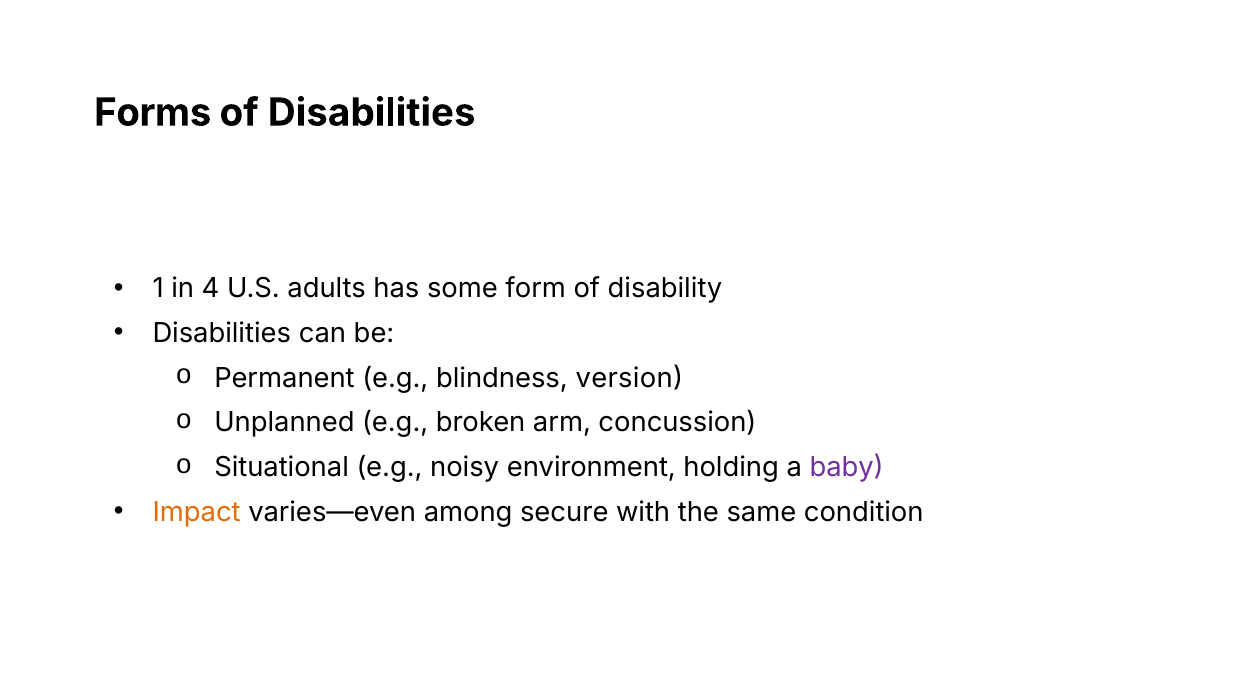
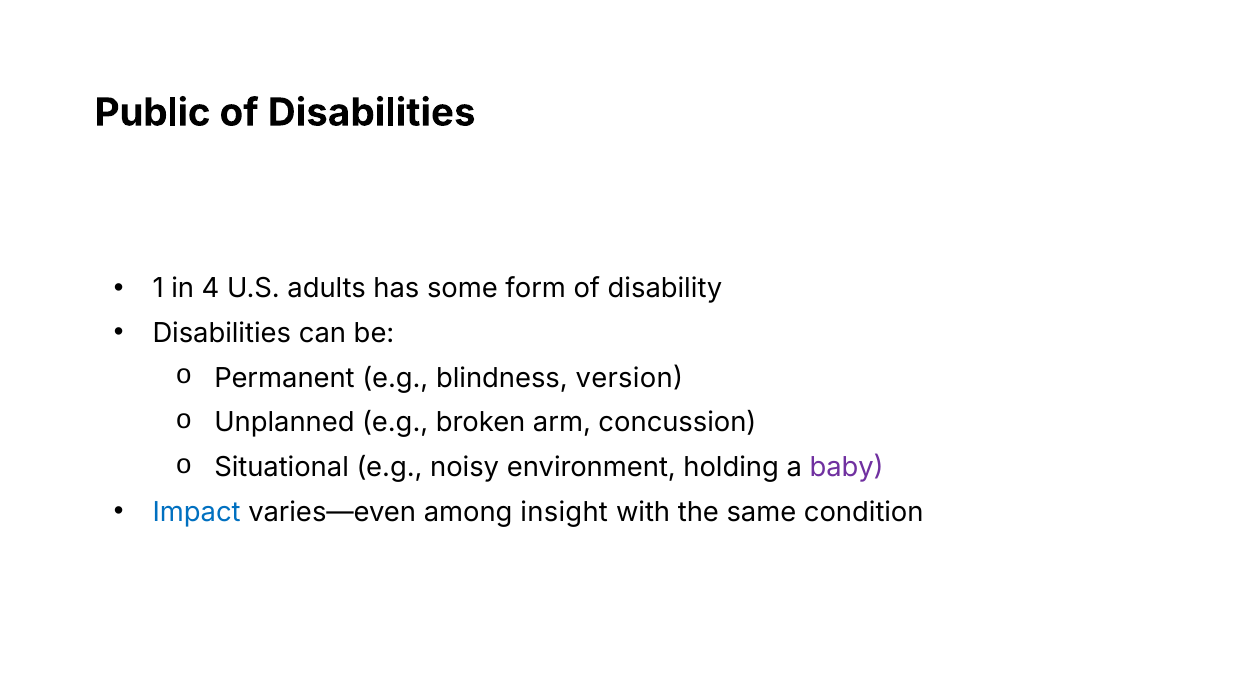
Forms: Forms -> Public (153, 113)
Impact colour: orange -> blue (197, 512)
secure: secure -> insight (564, 512)
